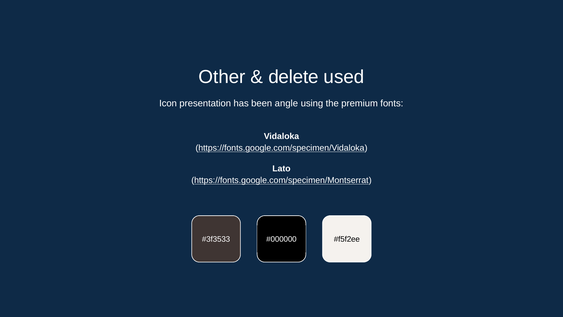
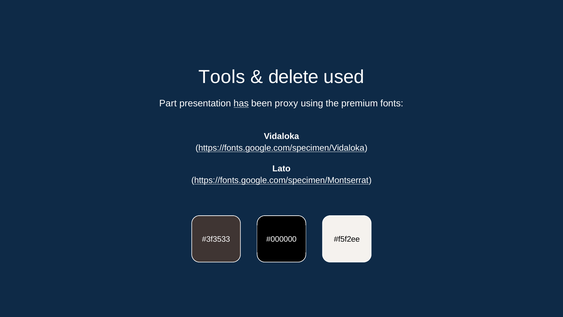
Other: Other -> Tools (222, 77)
Icon: Icon -> Part (168, 103)
has underline: none -> present (241, 103)
angle: angle -> proxy (286, 103)
